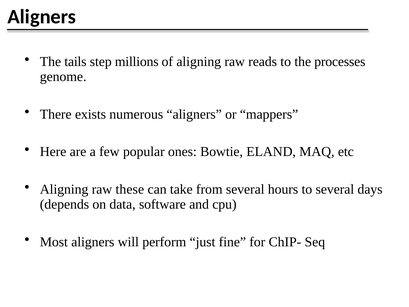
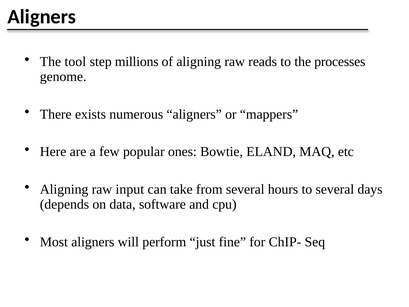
tails: tails -> tool (75, 62)
these: these -> input (130, 189)
